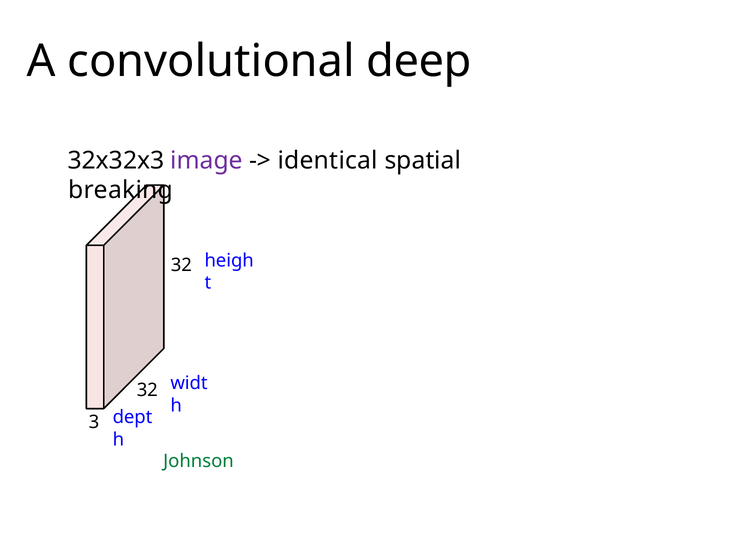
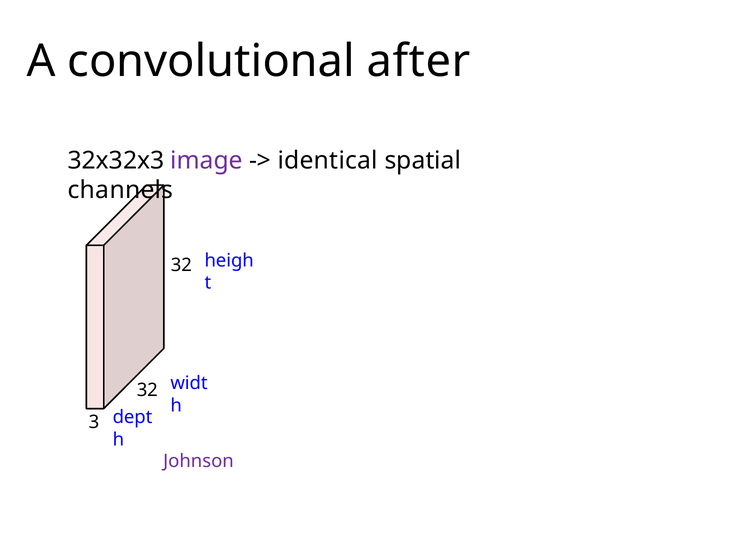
deep: deep -> after (419, 61)
breaking: breaking -> channels (121, 190)
Johnson colour: green -> purple (198, 461)
